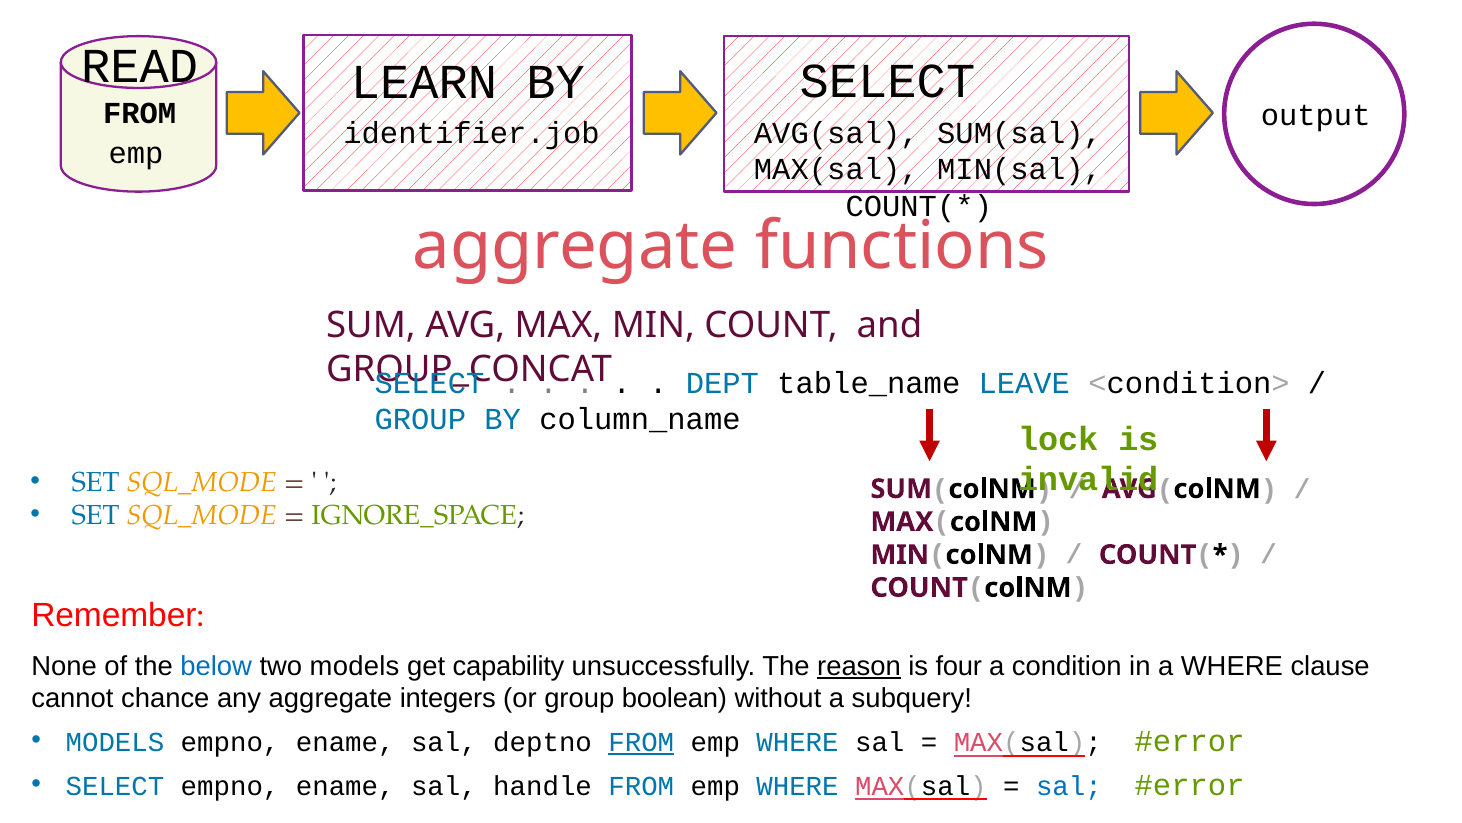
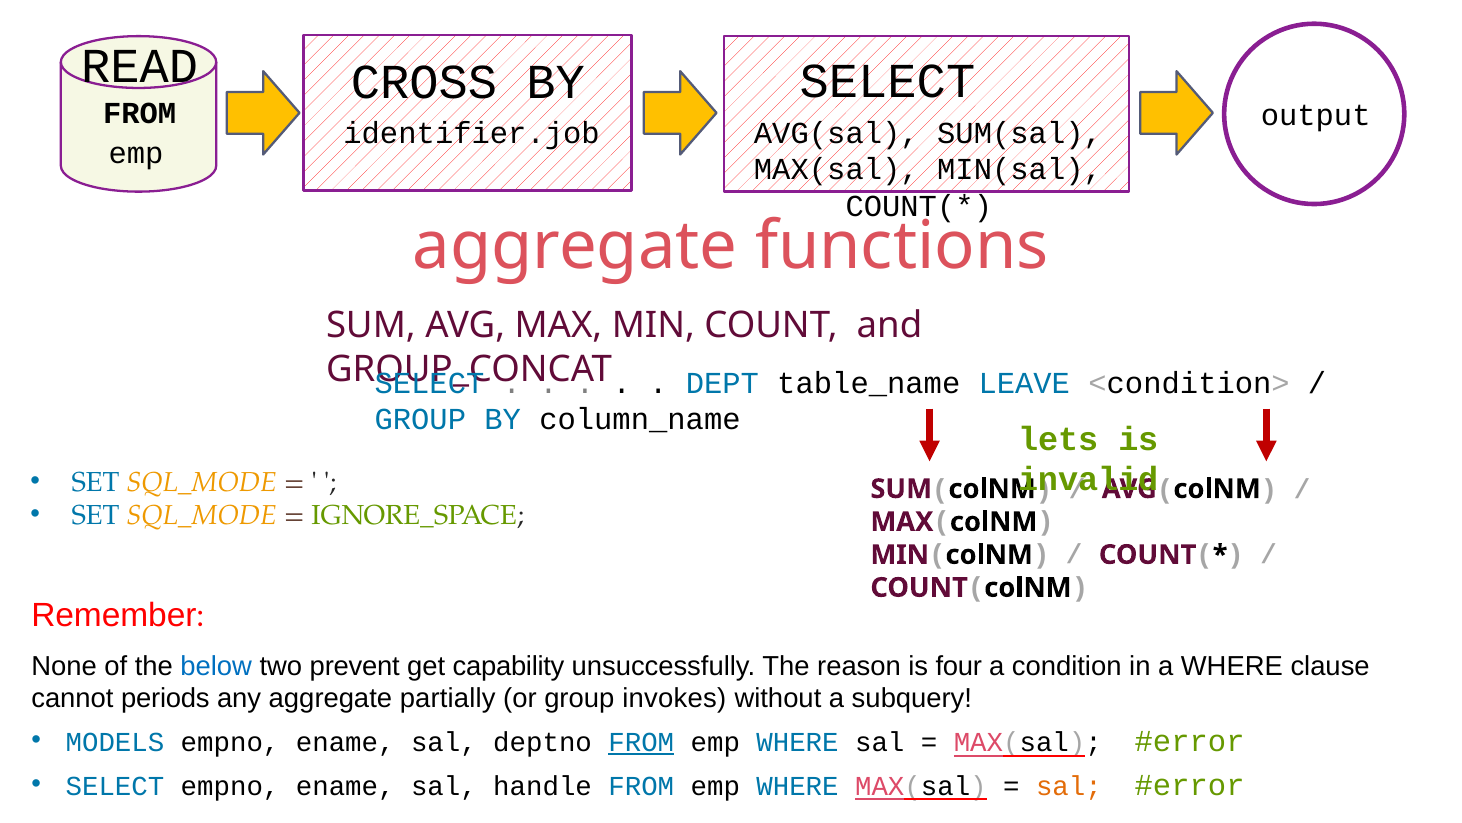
LEARN: LEARN -> CROSS (424, 82)
lock: lock -> lets (1058, 439)
two models: models -> prevent (355, 665)
reason underline: present -> none (859, 665)
chance: chance -> periods (165, 698)
integers: integers -> partially (448, 698)
boolean: boolean -> invokes (674, 698)
sal colour: blue -> orange (1069, 785)
